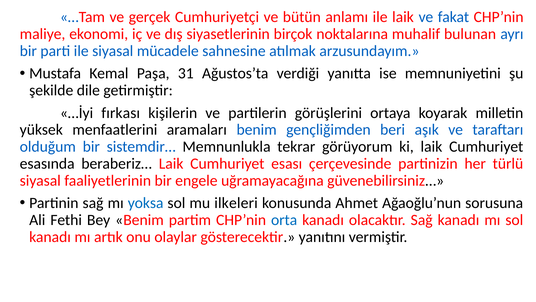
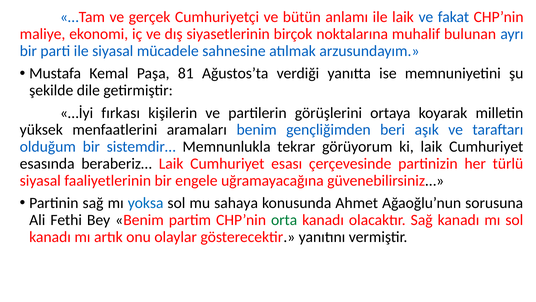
31: 31 -> 81 (186, 73)
ilkeleri: ilkeleri -> sahaya (236, 203)
orta colour: blue -> green (284, 220)
